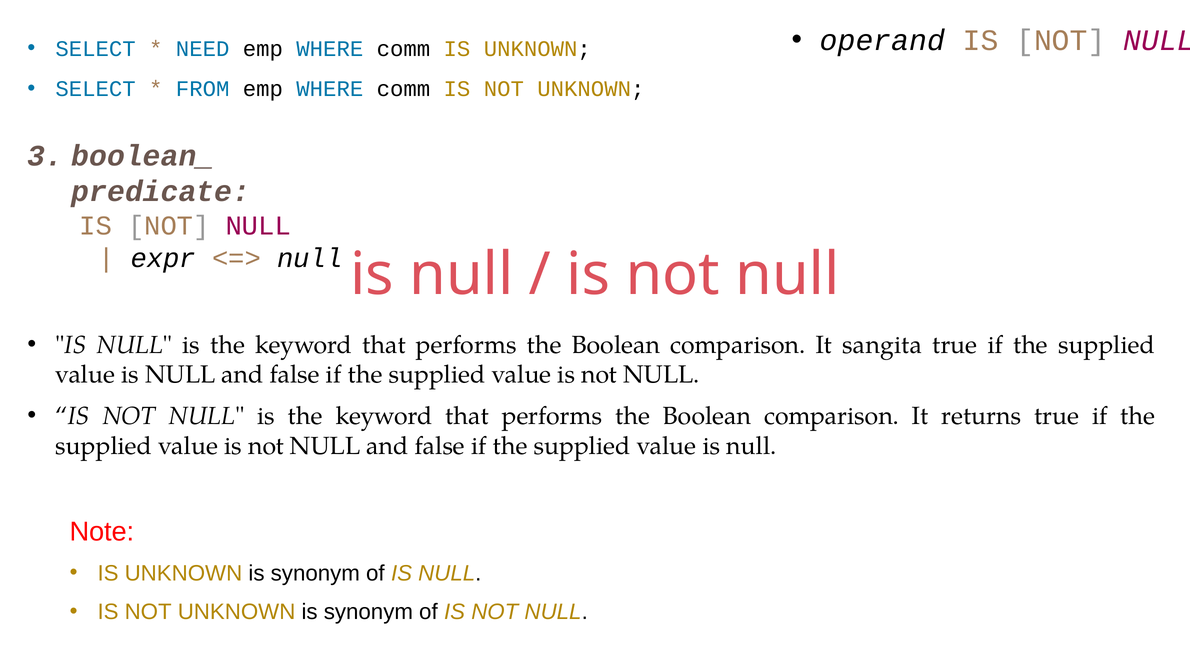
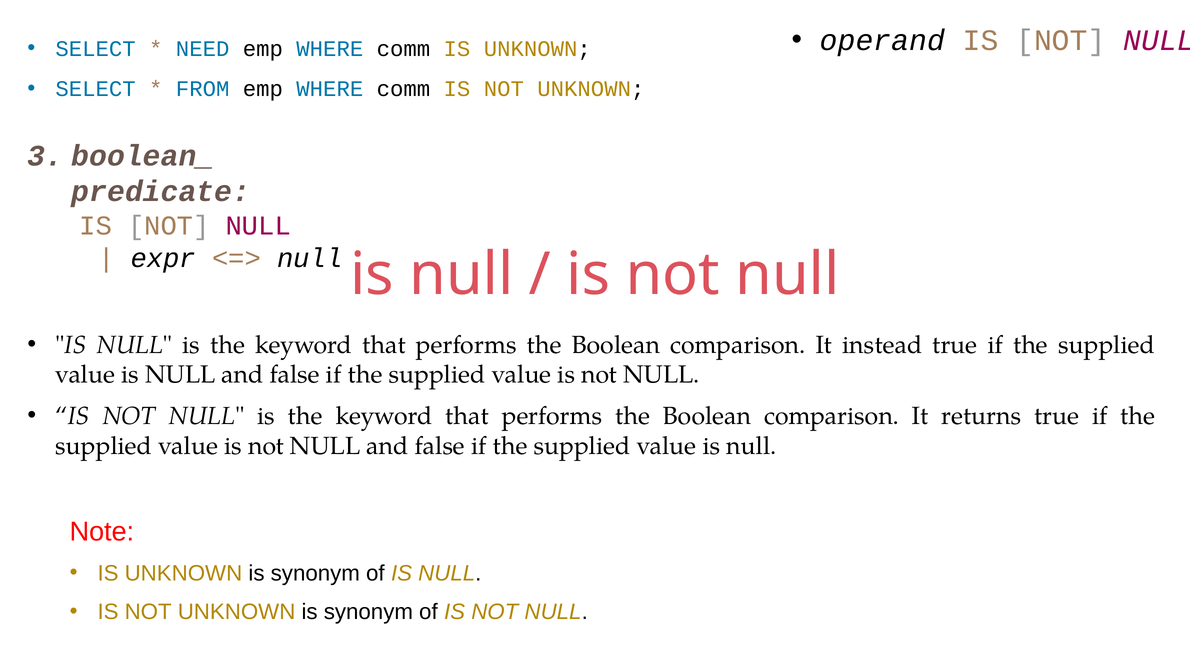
sangita: sangita -> instead (882, 345)
